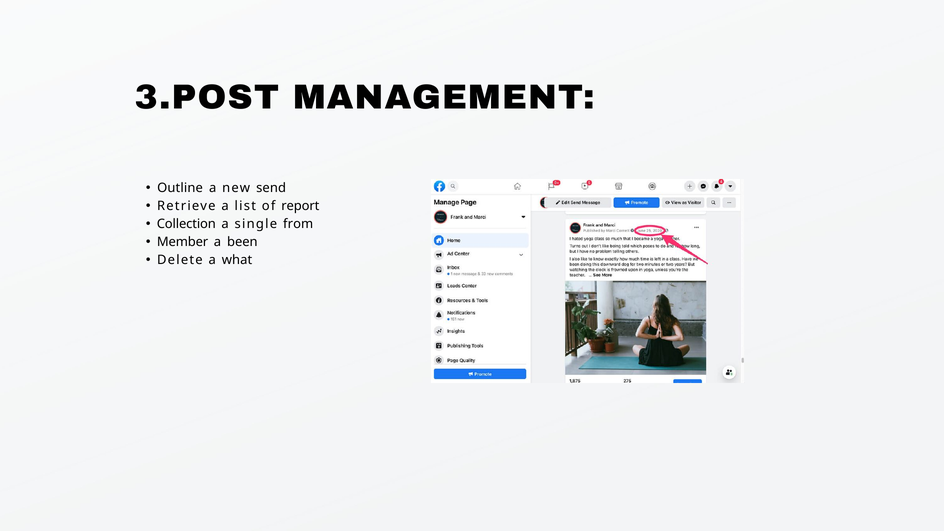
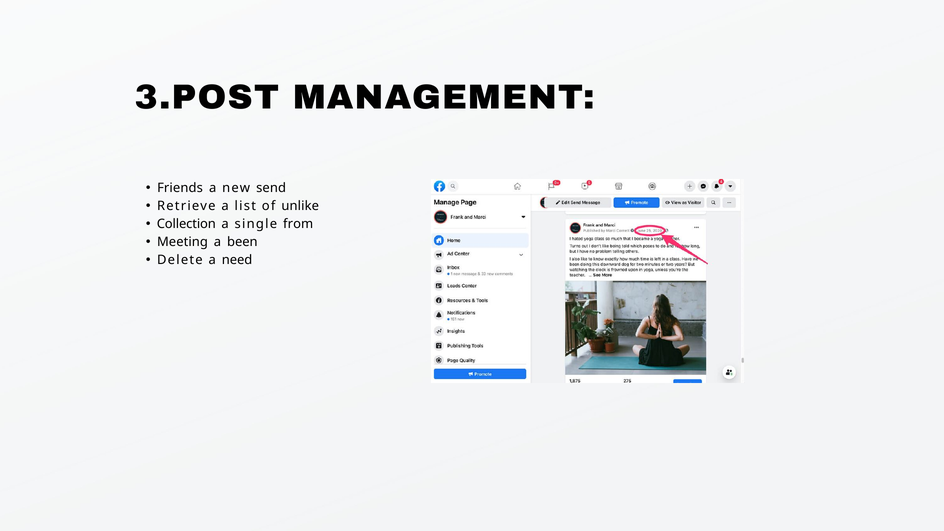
Outline: Outline -> Friends (180, 188)
report: report -> unlike (300, 206)
Member: Member -> Meeting (182, 242)
what: what -> need (237, 260)
